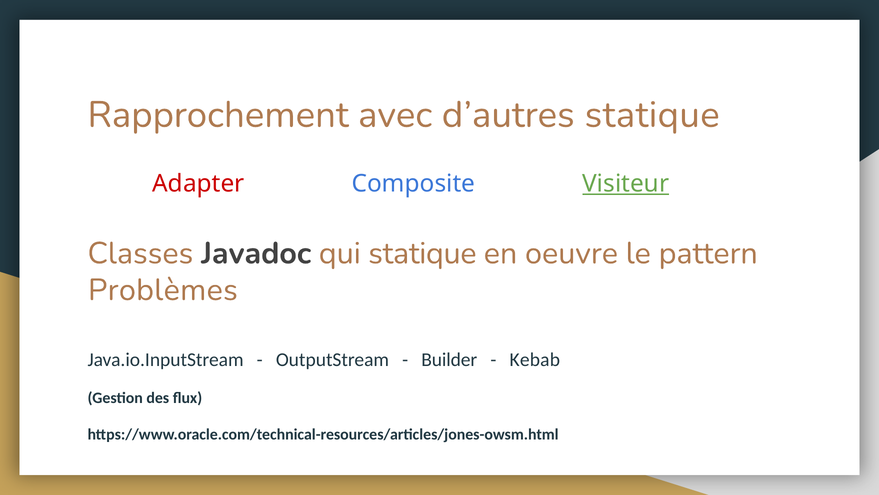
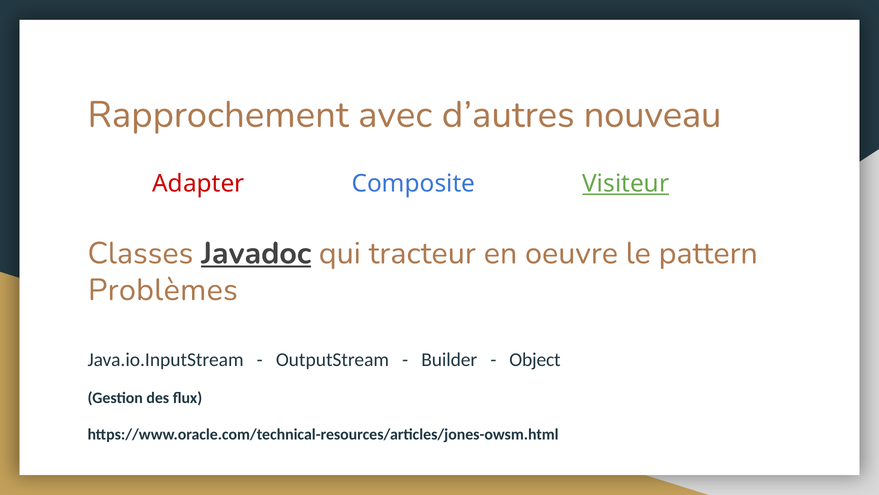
d’autres statique: statique -> nouveau (653, 115)
Javadoc underline: none -> present (256, 253)
qui statique: statique -> tracteur (422, 253)
Kebab: Kebab -> Object (535, 359)
